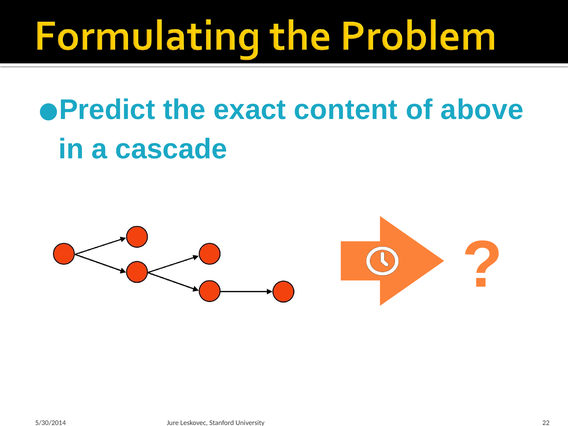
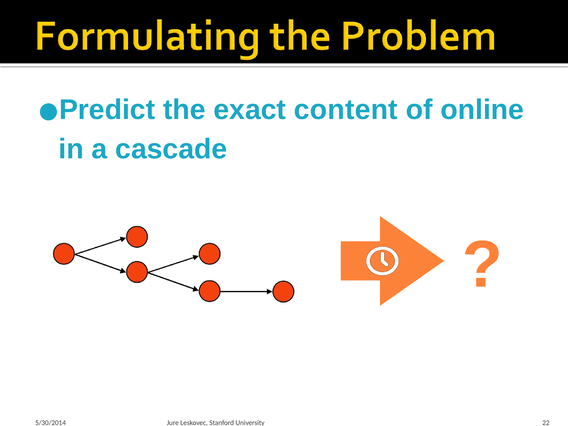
above: above -> online (482, 110)
